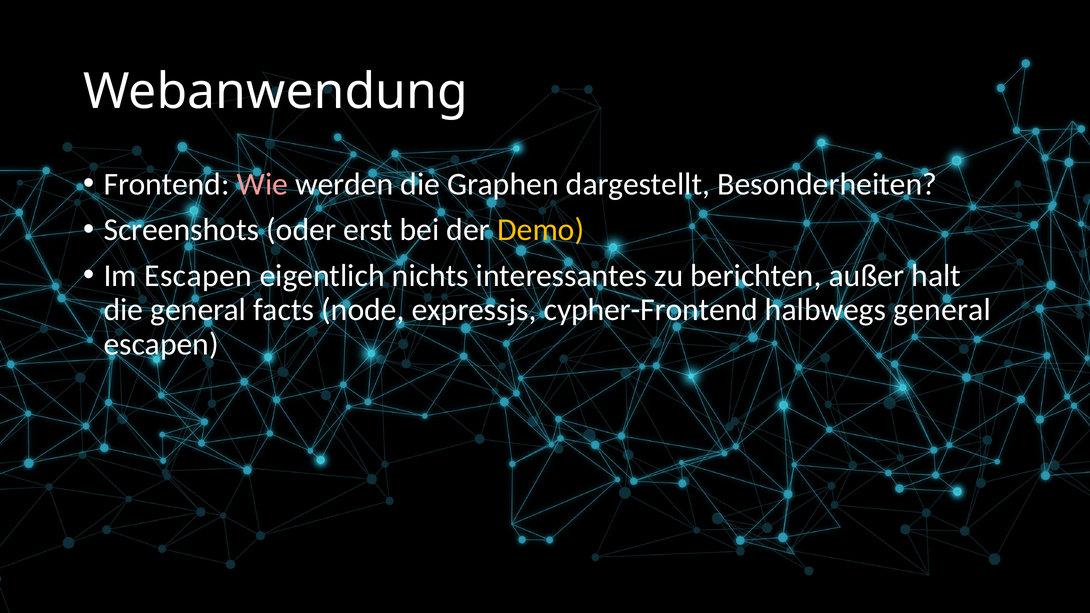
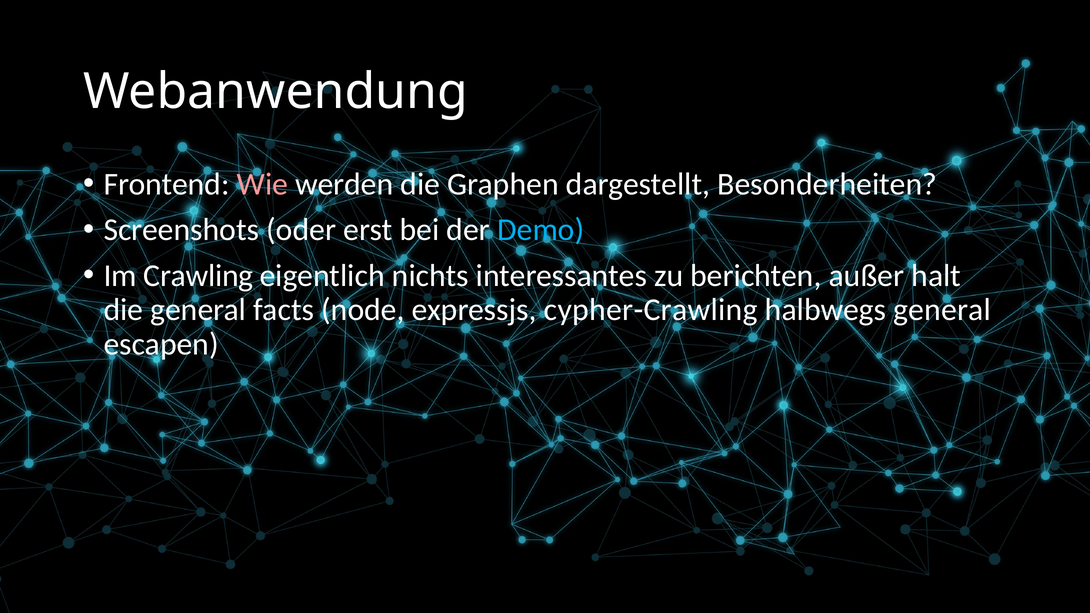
Demo colour: yellow -> light blue (541, 230)
Im Escapen: Escapen -> Crawling (198, 276)
cypher-Frontend: cypher-Frontend -> cypher-Crawling (651, 310)
